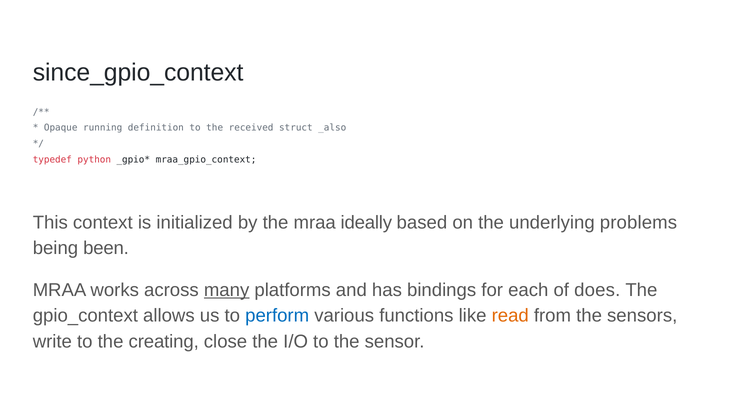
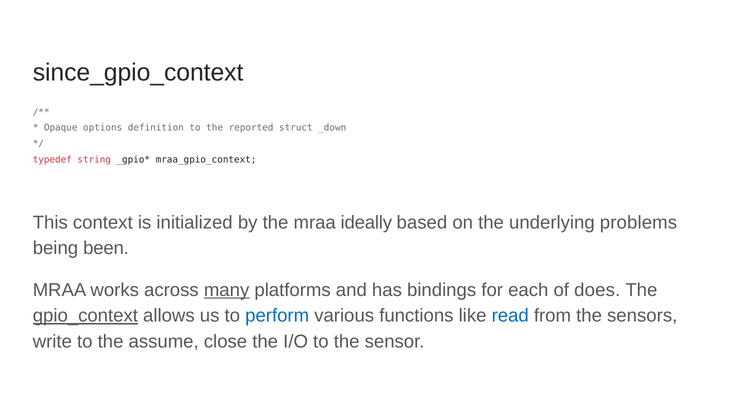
running: running -> options (103, 128)
received: received -> reported (251, 128)
_also: _also -> _down (332, 128)
python: python -> string (94, 160)
gpio_context underline: none -> present (85, 316)
read colour: orange -> blue (510, 316)
creating: creating -> assume (164, 341)
